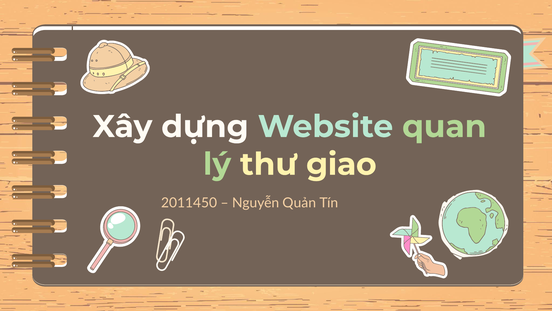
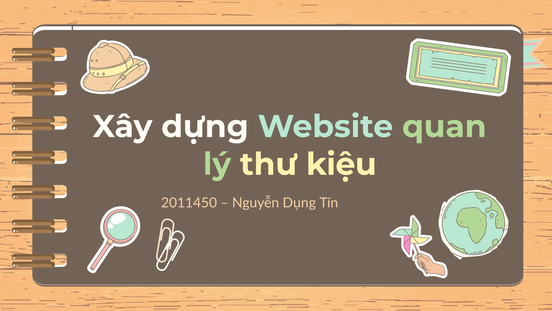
giao: giao -> kiệu (341, 164)
Quản: Quản -> Dụng (299, 203)
